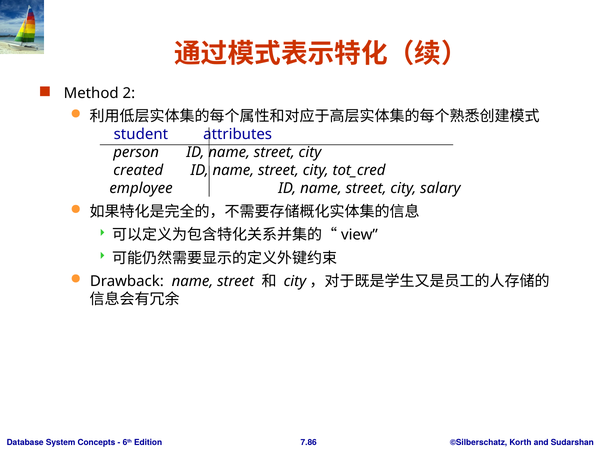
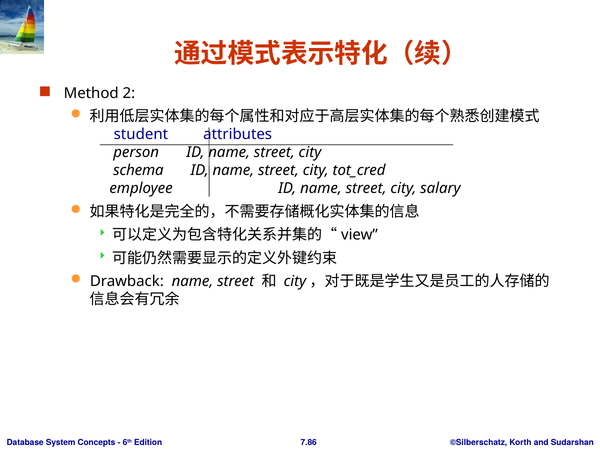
created: created -> schema (138, 170)
